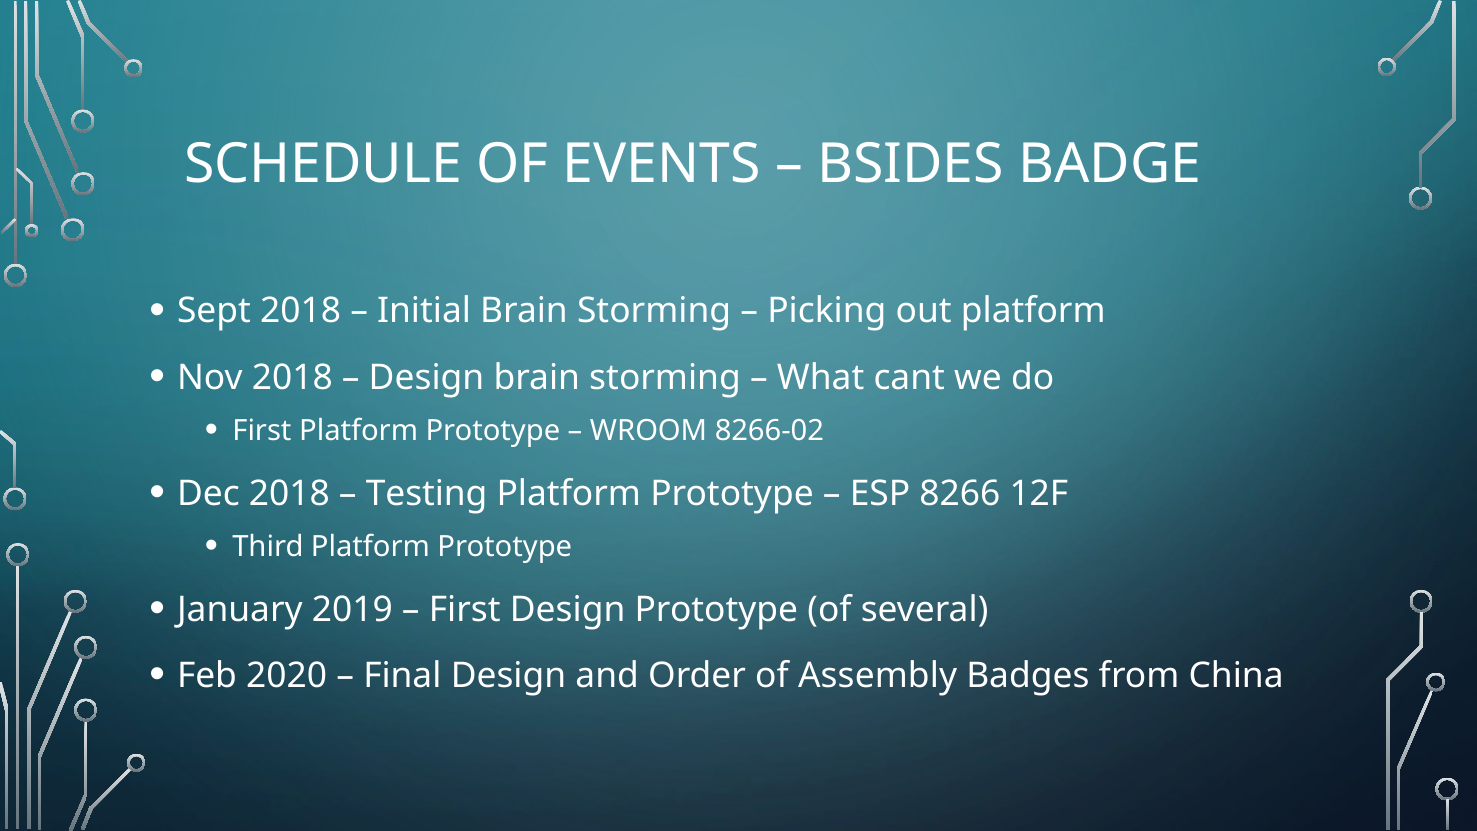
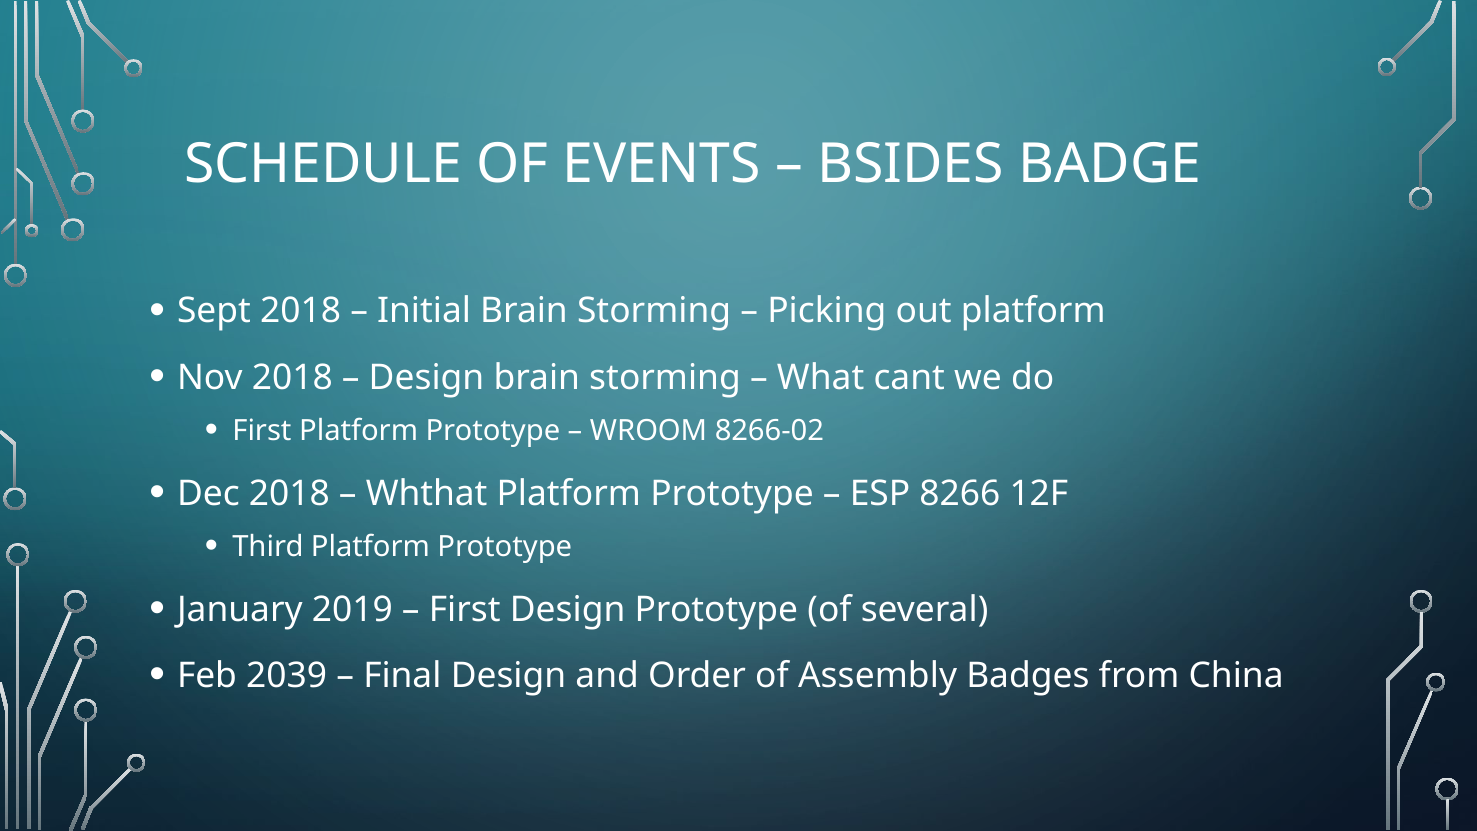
Testing: Testing -> Whthat (427, 493)
2020: 2020 -> 2039 (287, 676)
